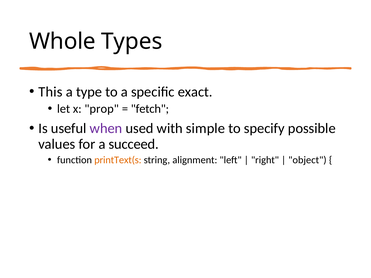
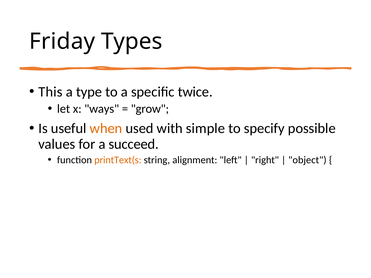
Whole: Whole -> Friday (62, 42)
exact: exact -> twice (195, 92)
prop: prop -> ways (102, 109)
fetch: fetch -> grow (150, 109)
when colour: purple -> orange (106, 129)
